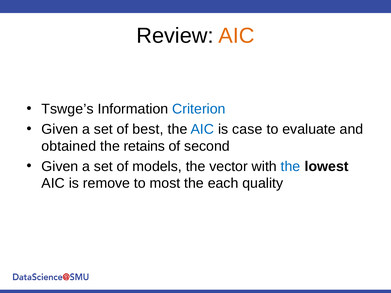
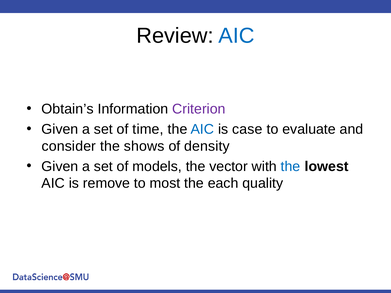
AIC colour: orange -> blue (236, 36)
Tswge’s: Tswge’s -> Obtain’s (68, 109)
Criterion colour: blue -> purple (199, 109)
best: best -> time (148, 129)
obtained: obtained -> consider (69, 146)
retains: retains -> shows (144, 146)
second: second -> density (207, 146)
